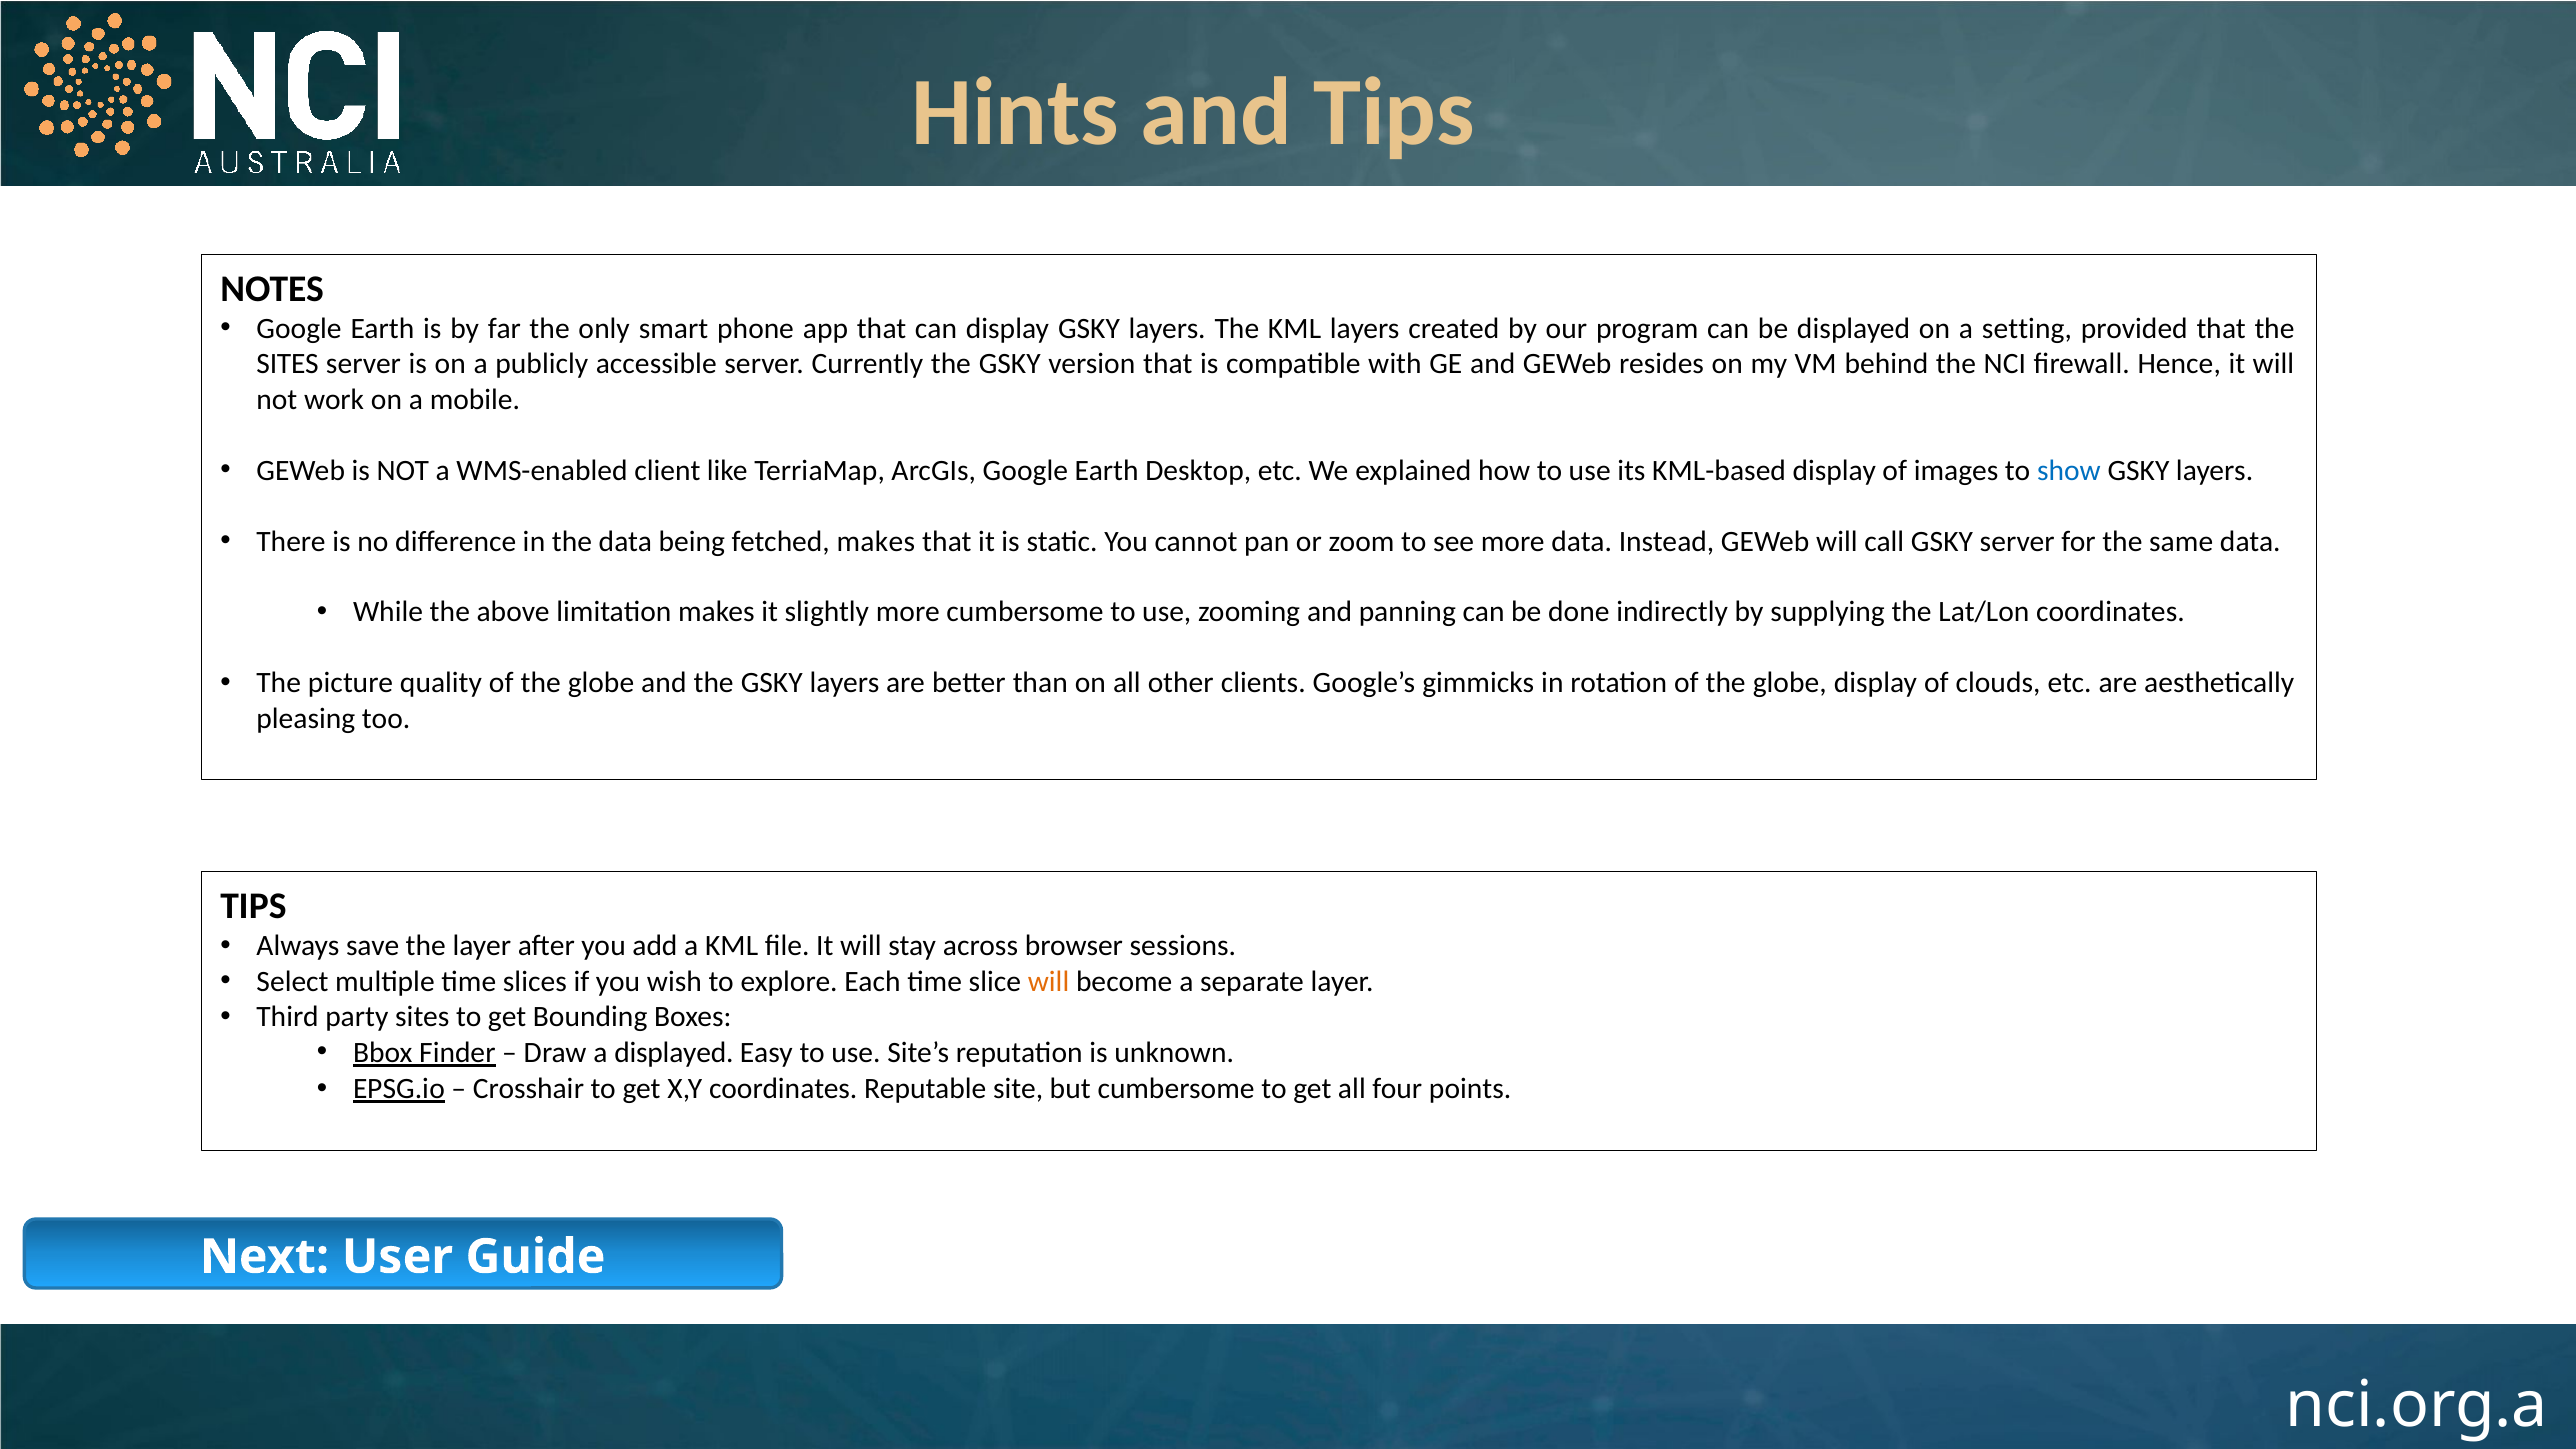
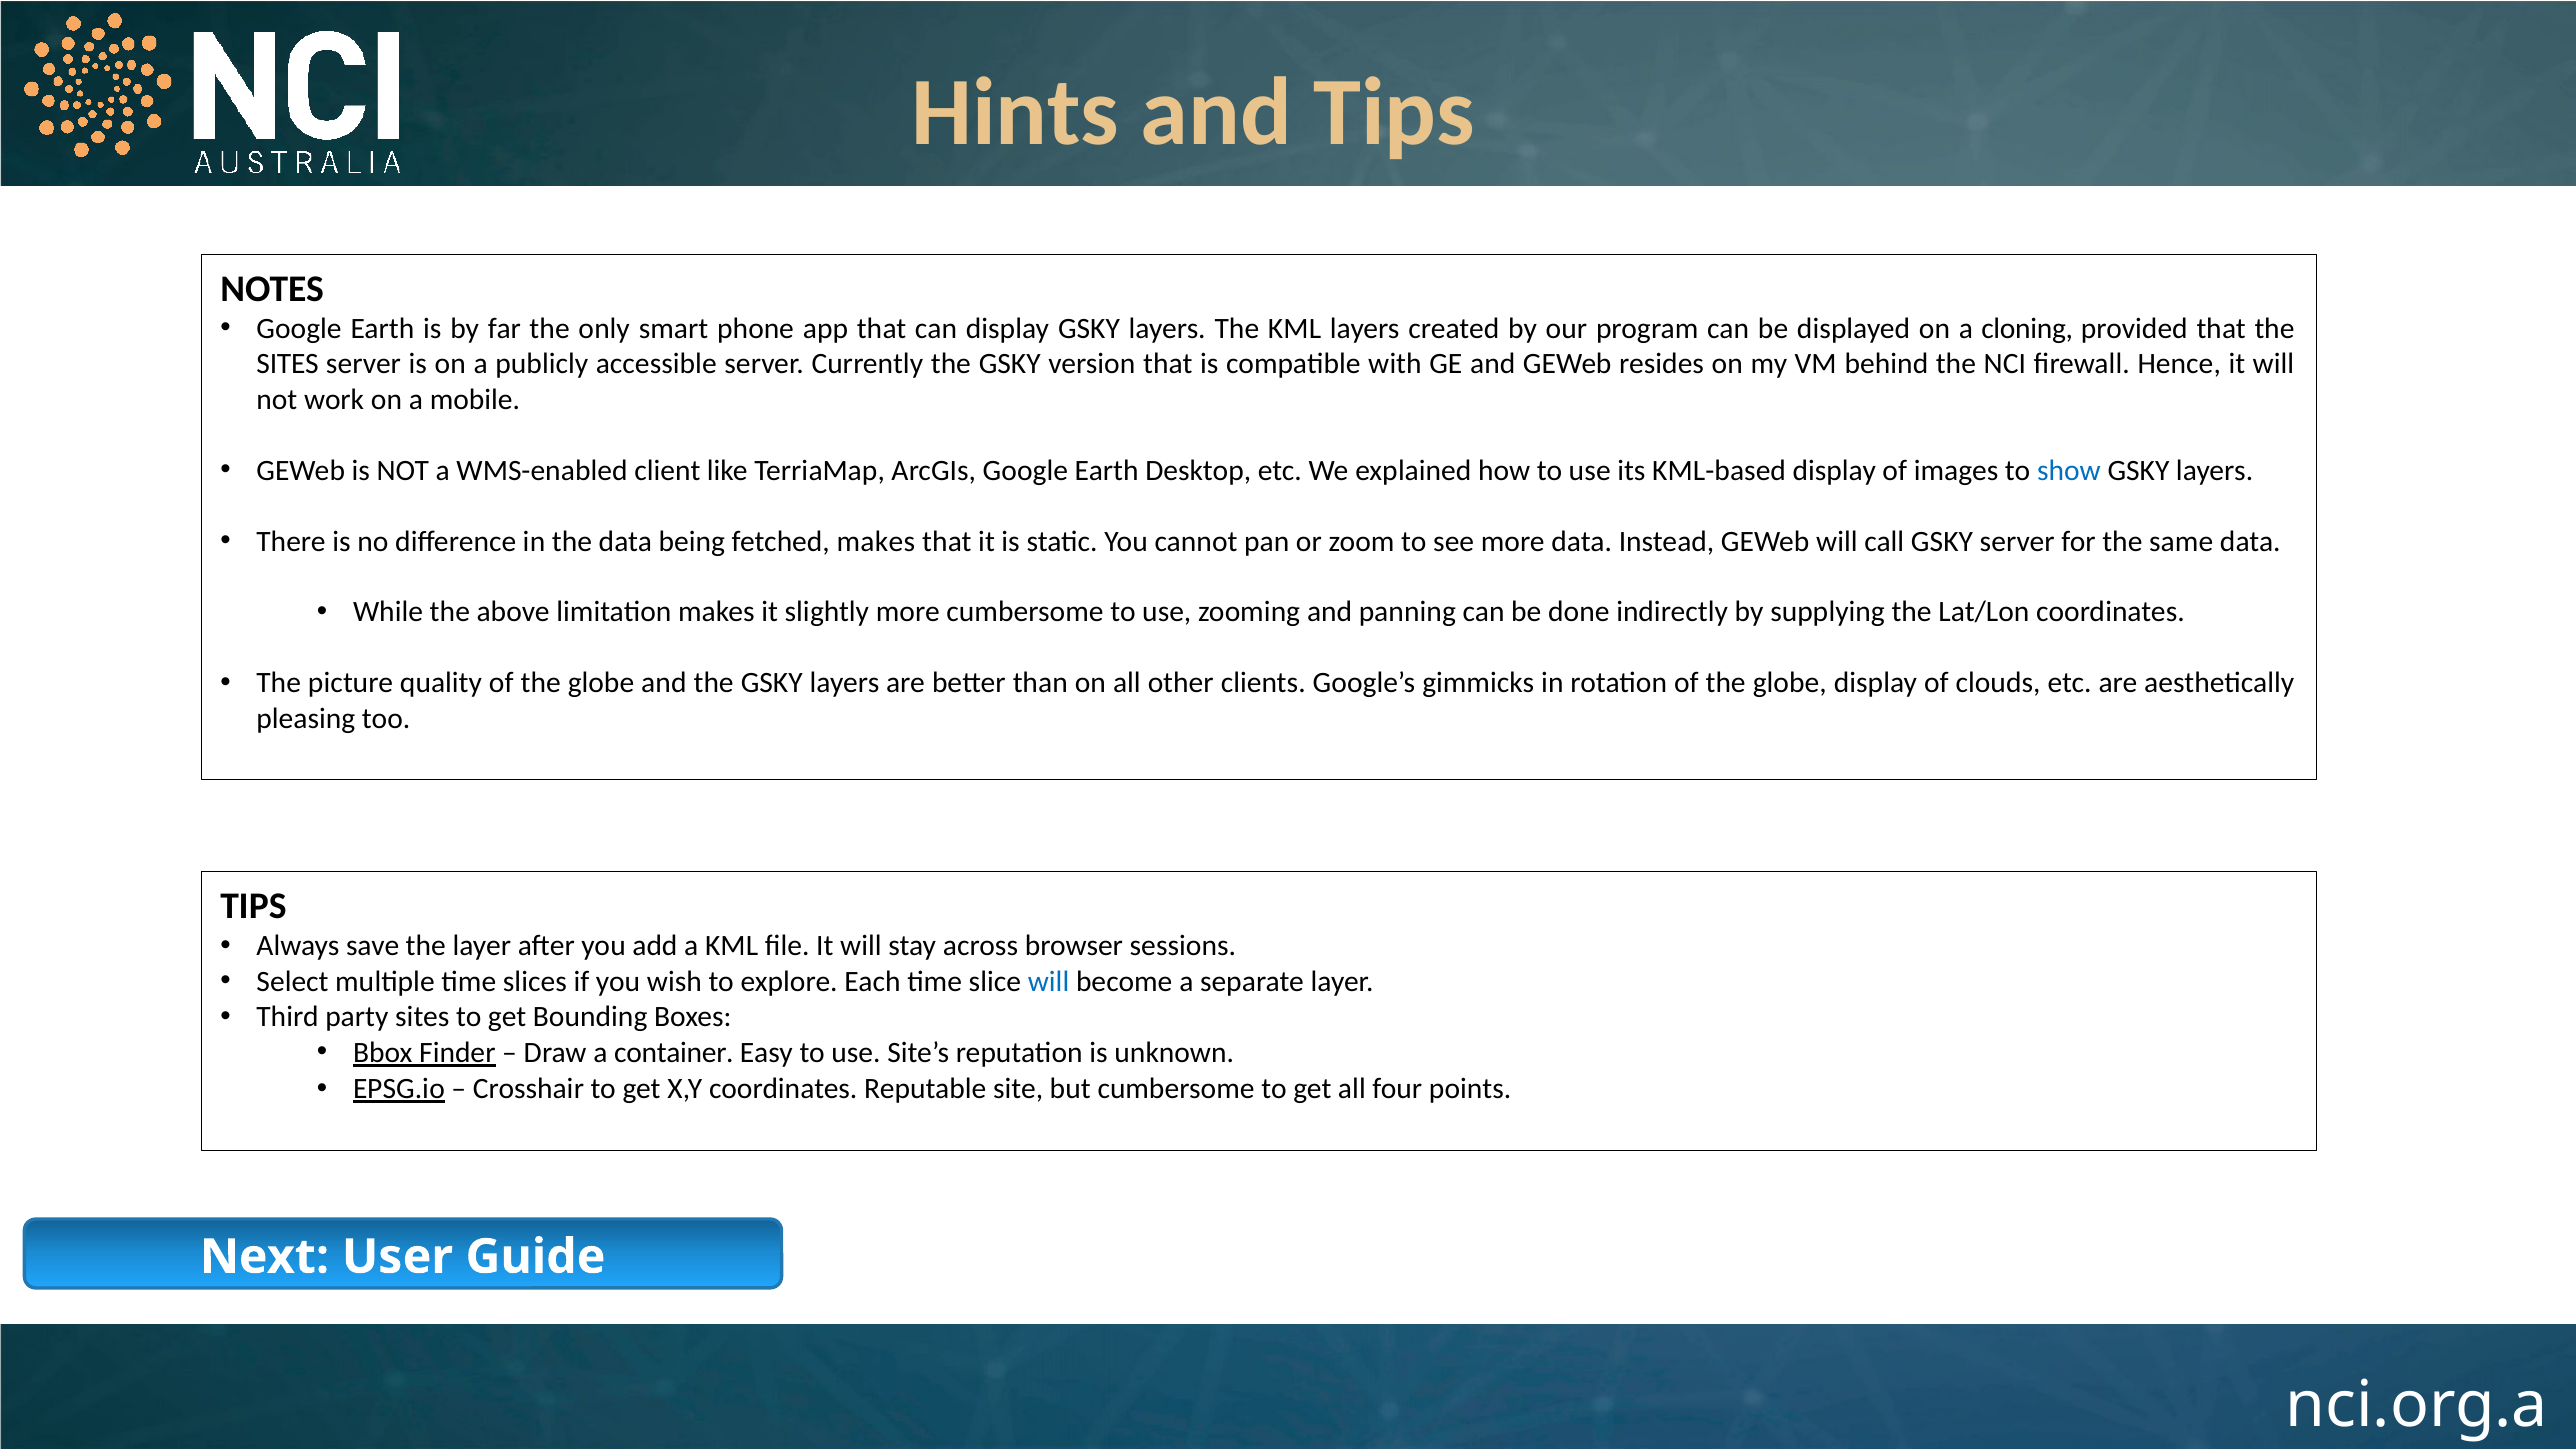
setting: setting -> cloning (2027, 329)
will colour: orange -> blue (1049, 982)
a displayed: displayed -> container (674, 1052)
